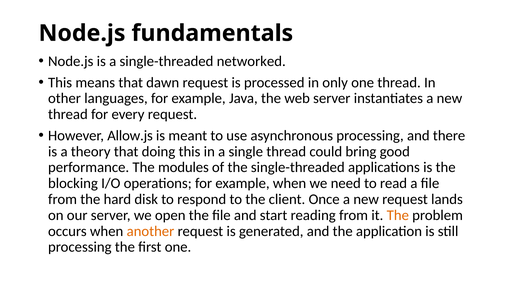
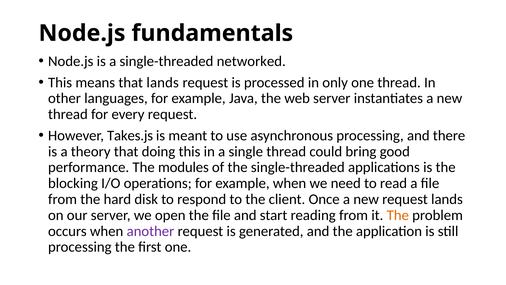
that dawn: dawn -> lands (163, 82)
Allow.js: Allow.js -> Takes.js (130, 135)
another colour: orange -> purple (150, 231)
